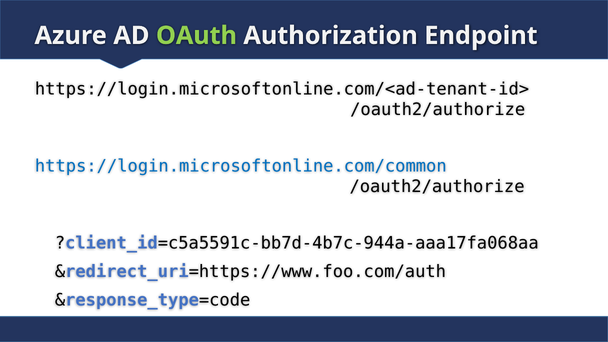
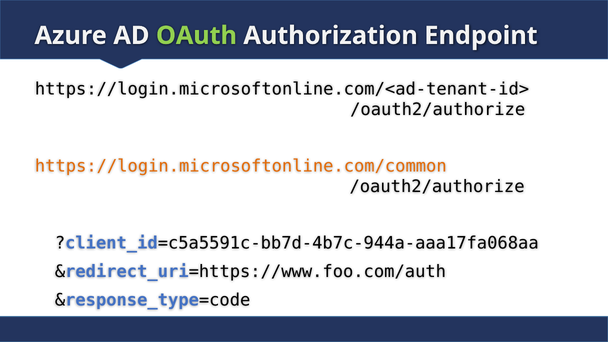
https://login.microsoftonline.com/common colour: blue -> orange (241, 166)
